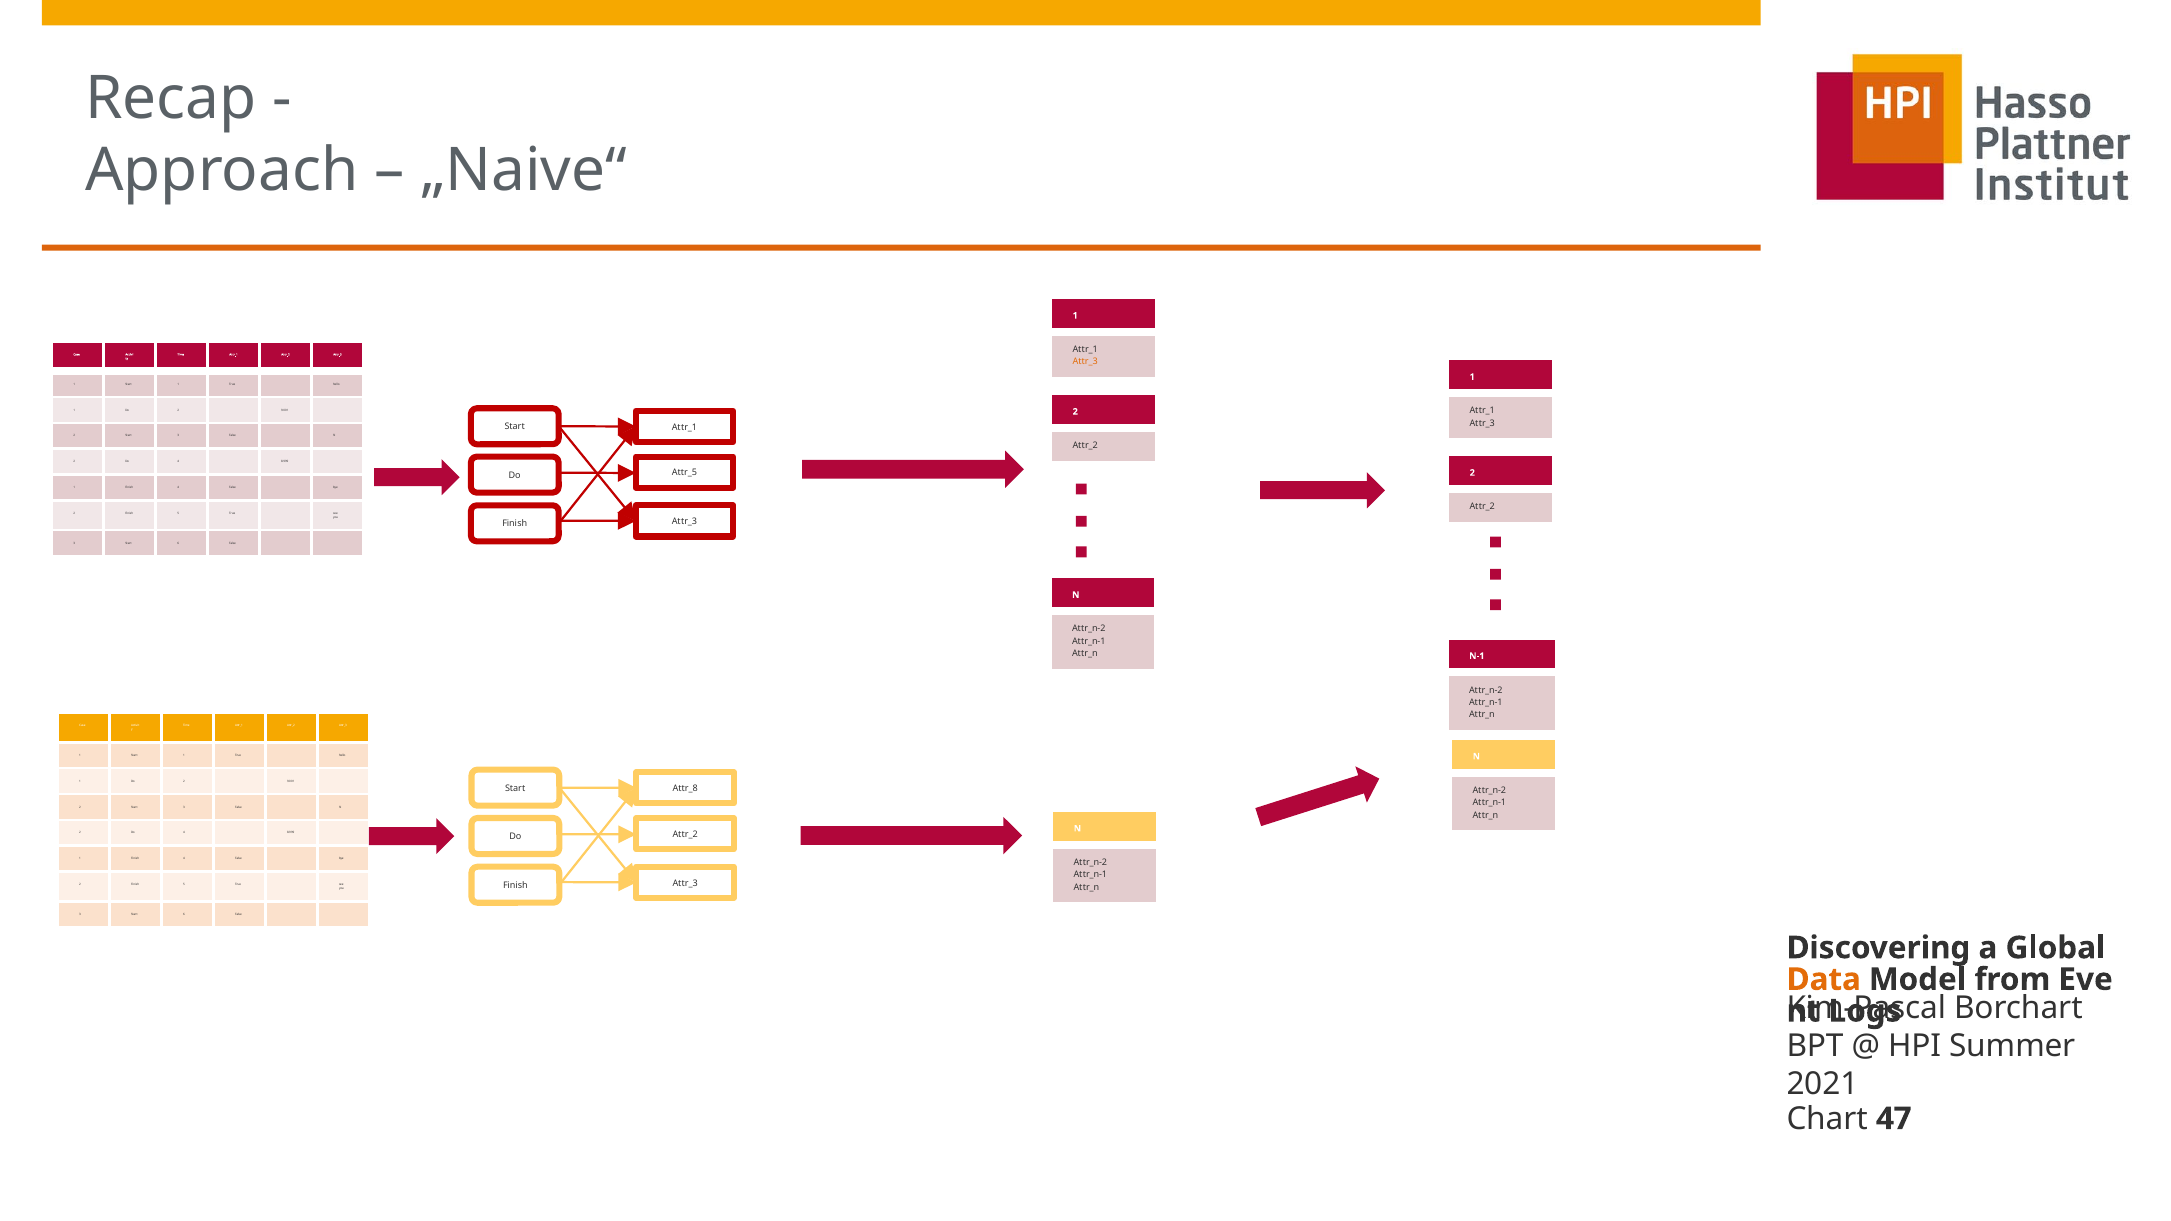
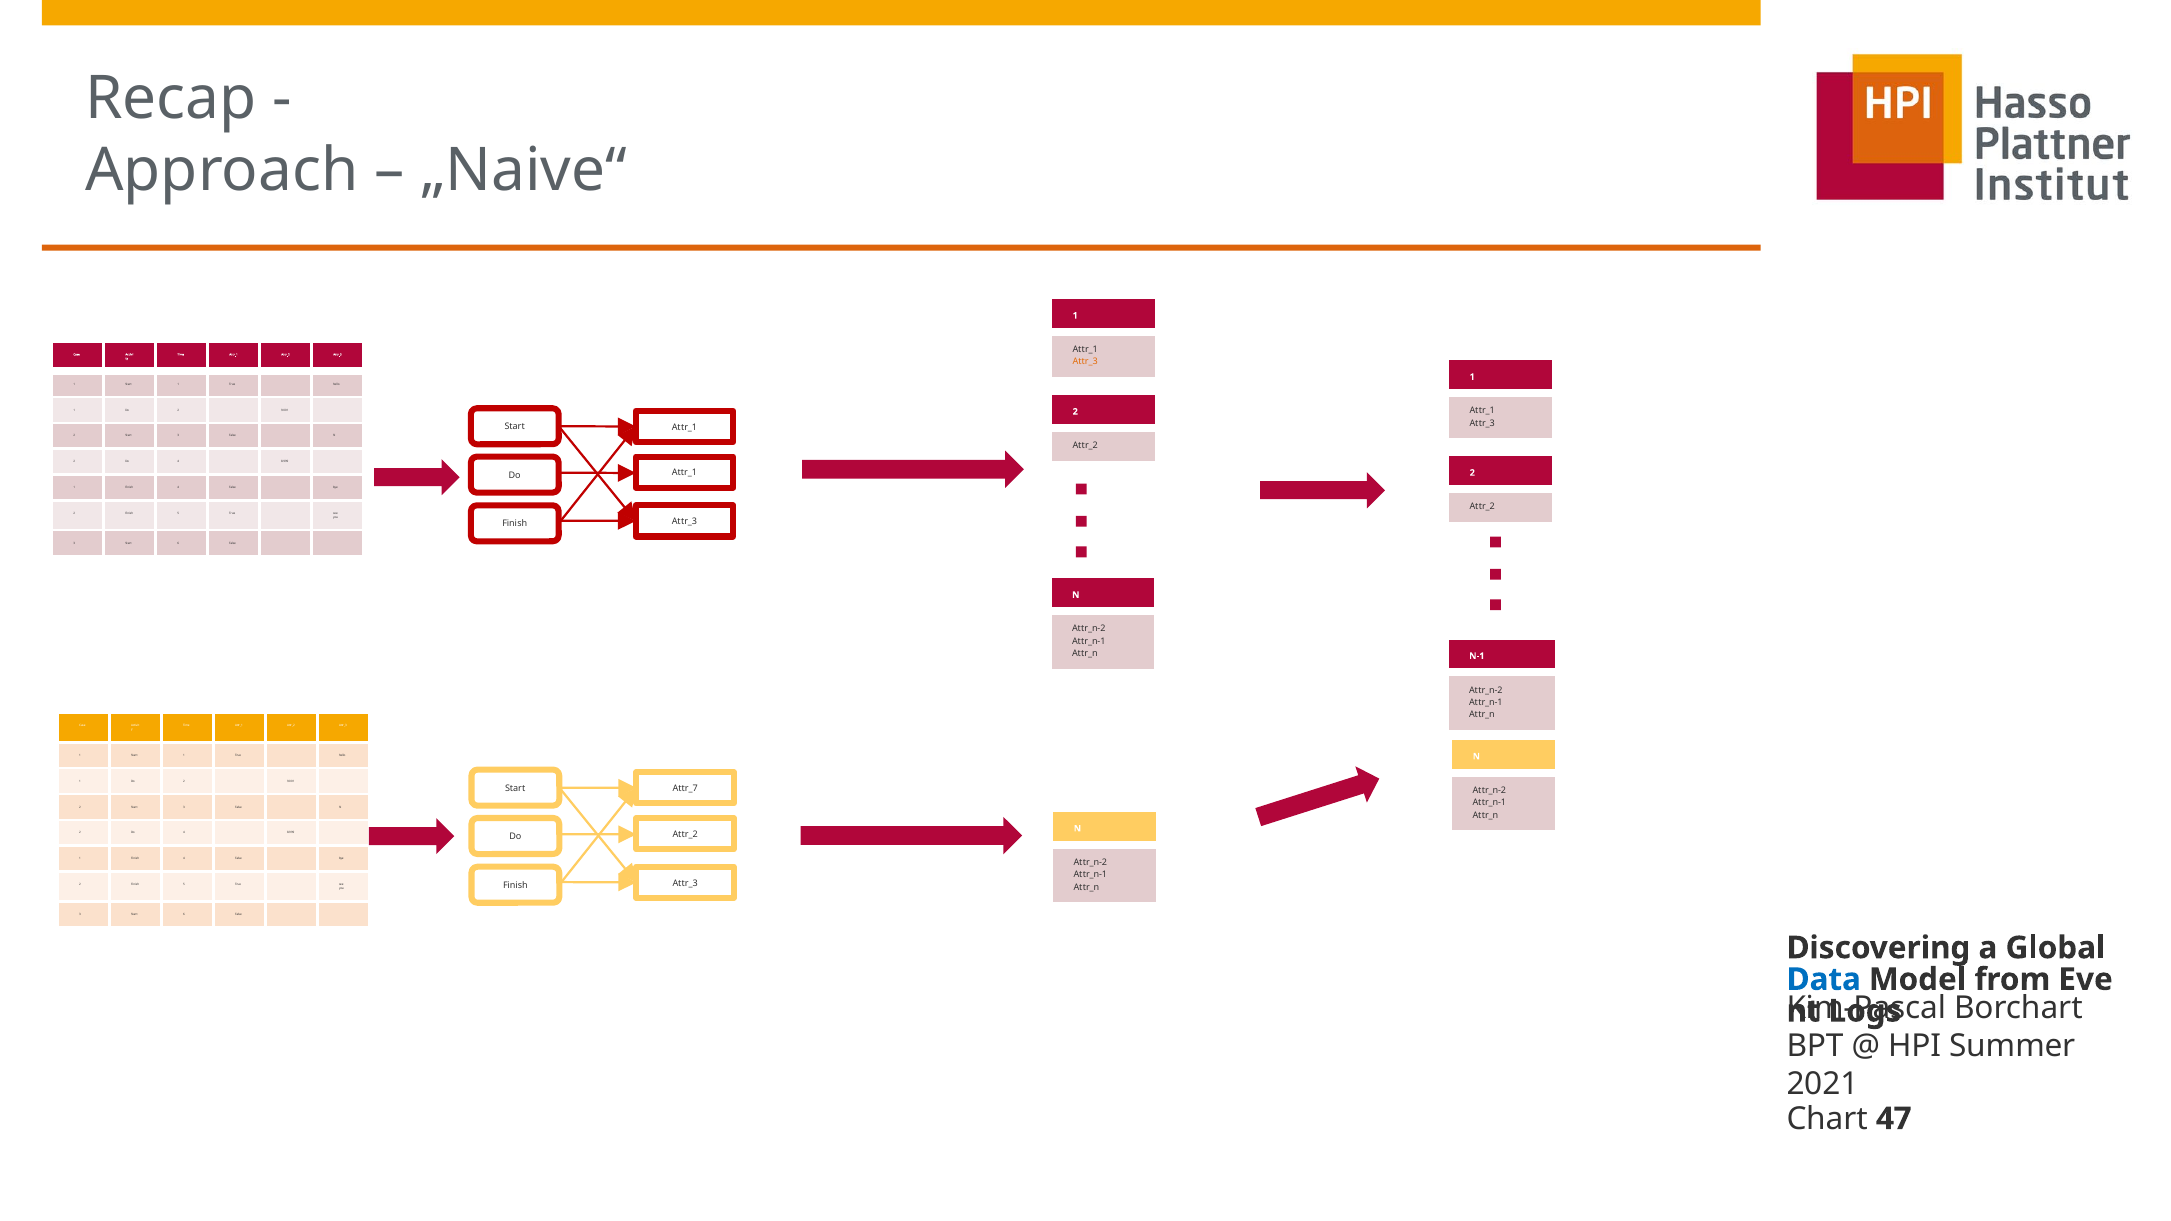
Attr_5: Attr_5 -> Attr_1 (685, 473)
Attr_8: Attr_8 -> Attr_7 (685, 789)
Data colour: orange -> blue (1824, 980)
